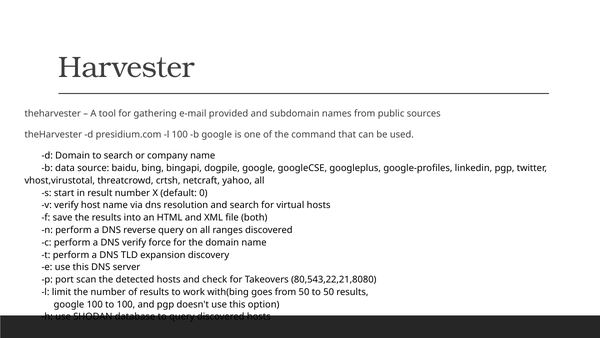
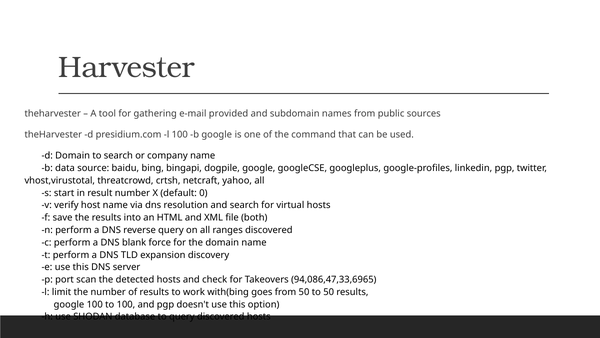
DNS verify: verify -> blank (134, 242)
80,543,22,21,8080: 80,543,22,21,8080 -> 94,086,47,33,6965 (334, 279)
